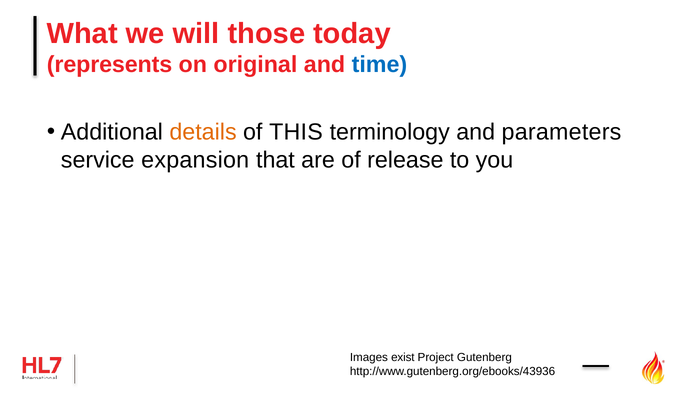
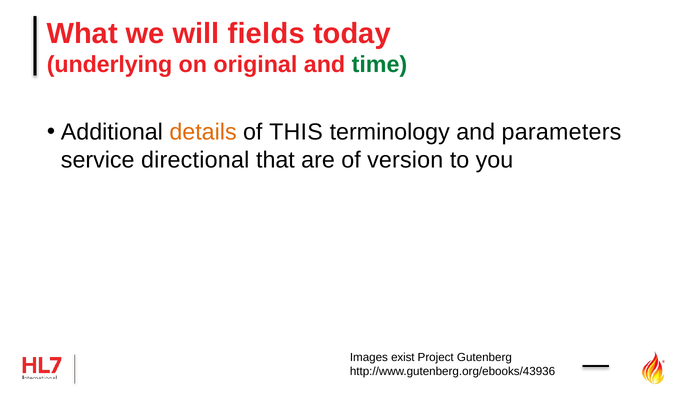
those: those -> fields (266, 34)
represents: represents -> underlying (110, 65)
time colour: blue -> green (379, 65)
expansion: expansion -> directional (195, 160)
release: release -> version (405, 160)
